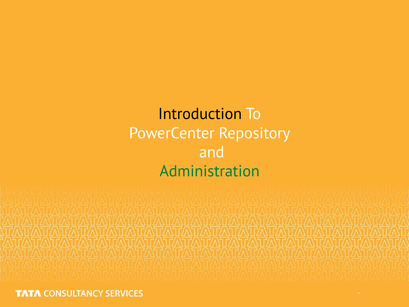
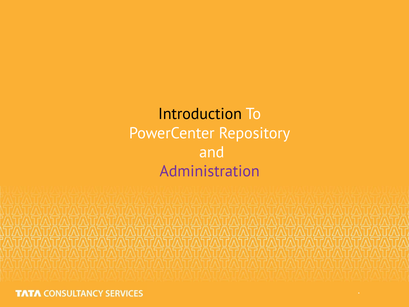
Administration colour: green -> purple (210, 171)
